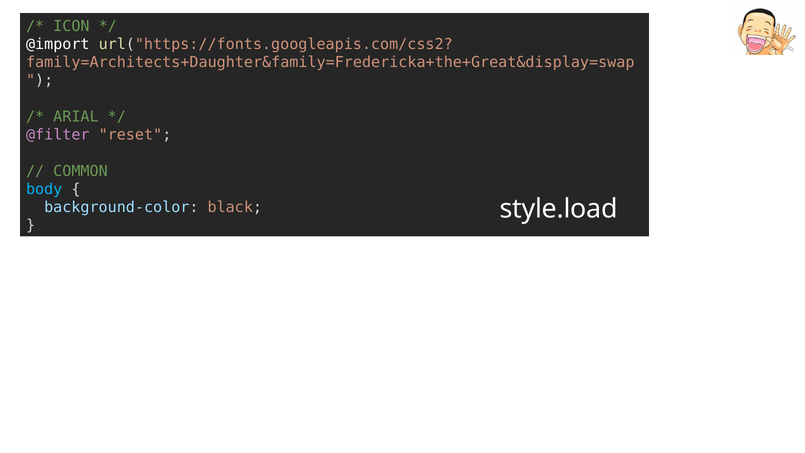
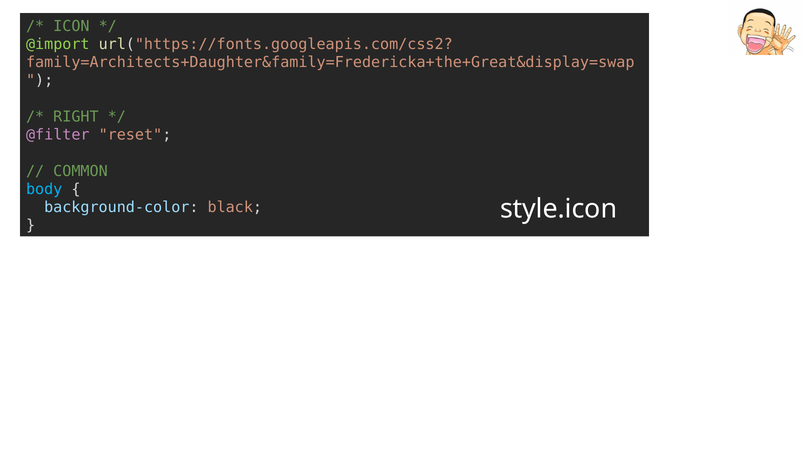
@import colour: white -> light green (58, 44)
ARIAL: ARIAL -> RIGHT (76, 117)
style.load: style.load -> style.icon (559, 209)
